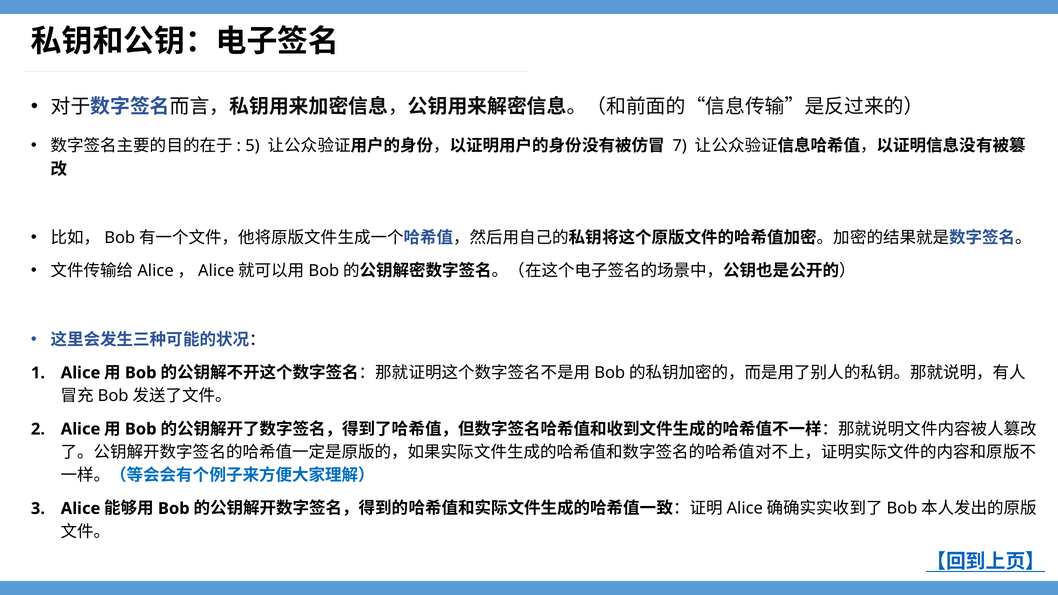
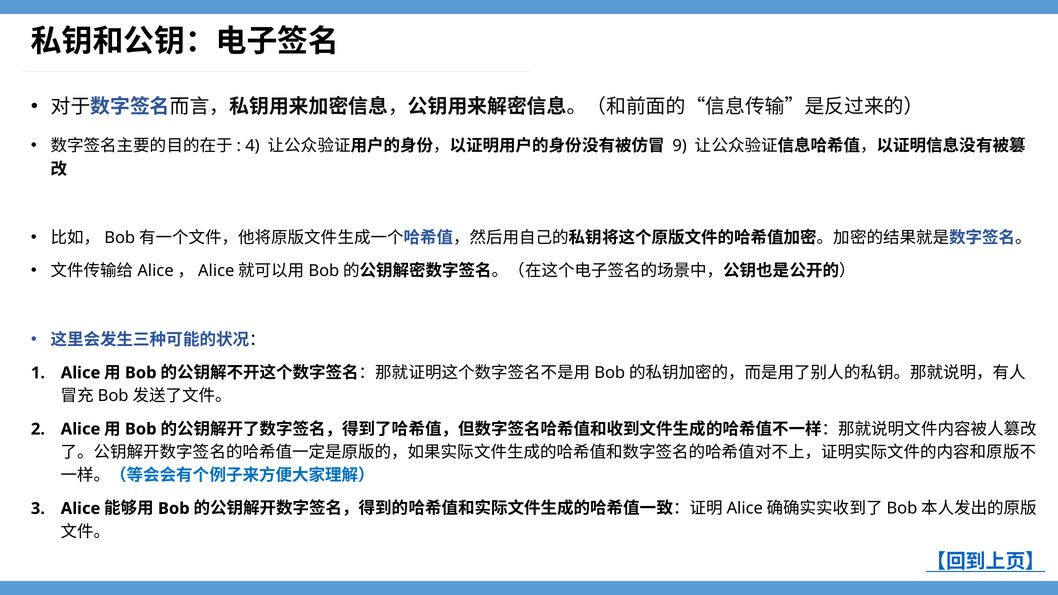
5: 5 -> 4 (253, 146)
7: 7 -> 9 (680, 146)
